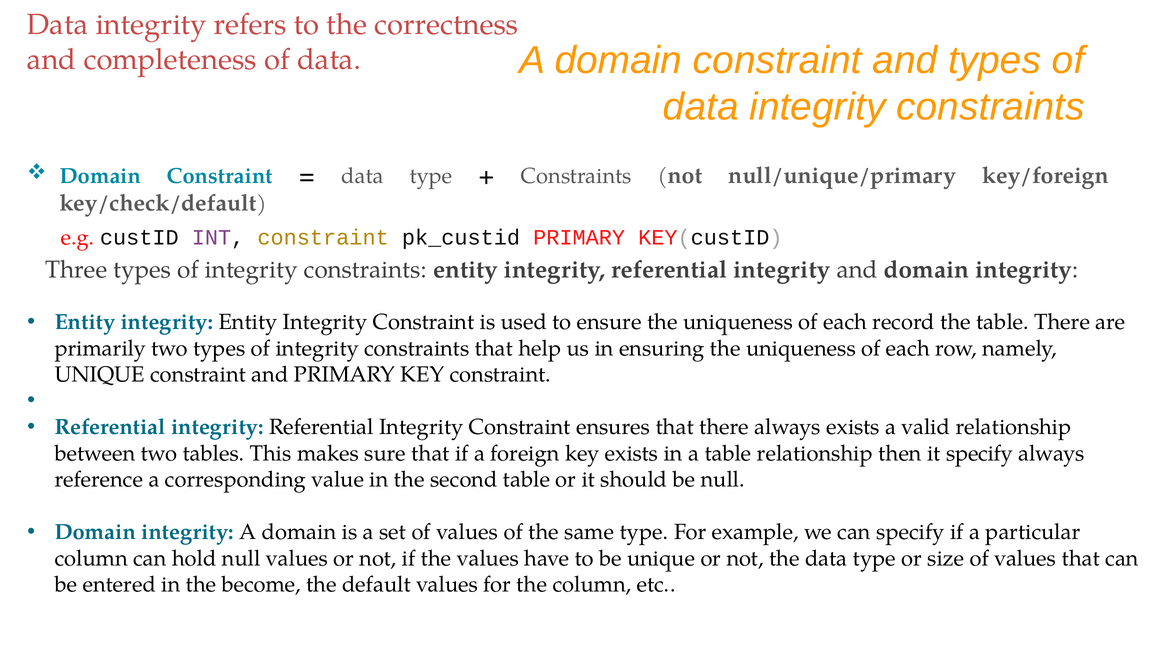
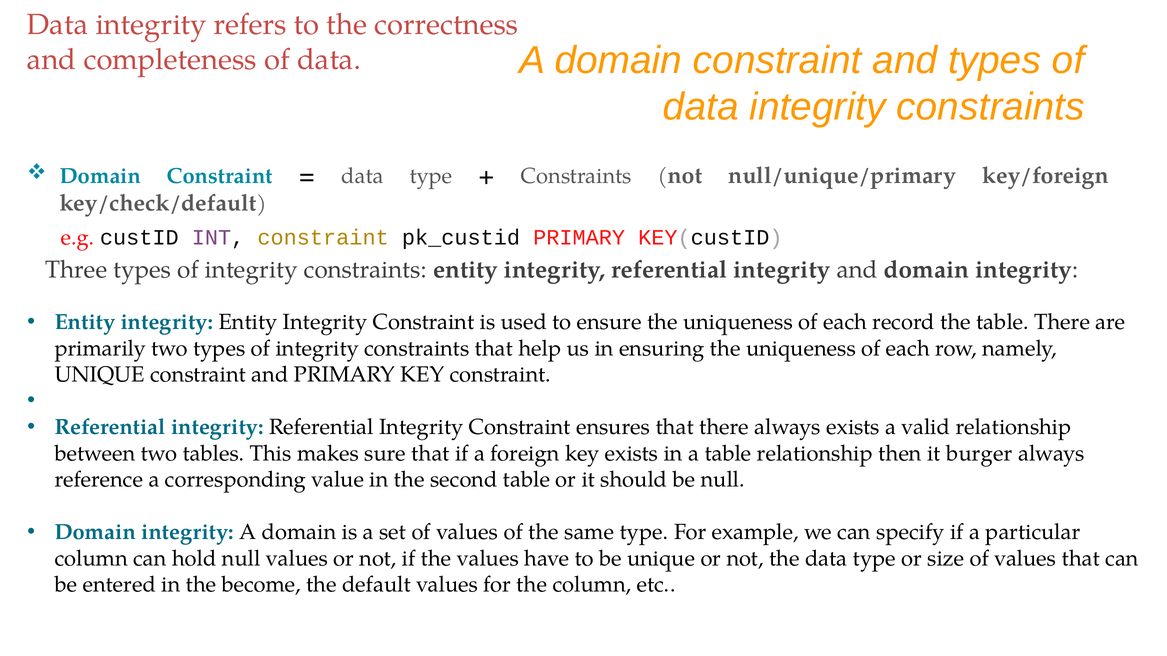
it specify: specify -> burger (979, 454)
